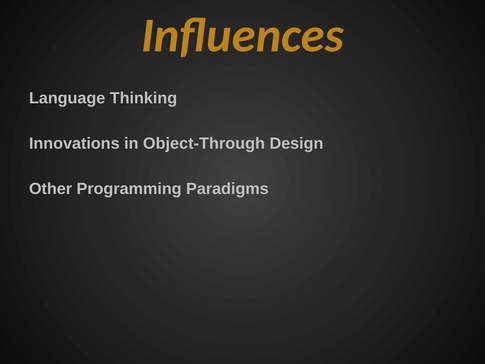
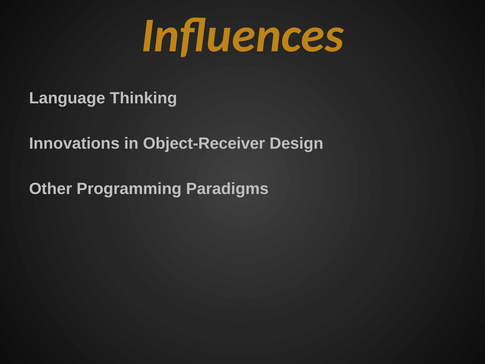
Object-Through: Object-Through -> Object-Receiver (204, 143)
